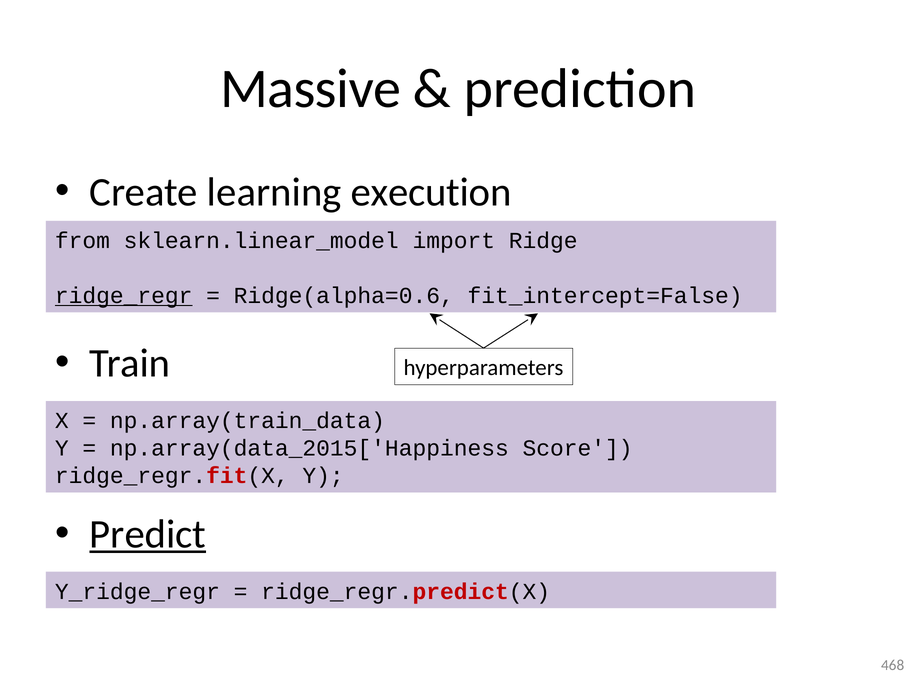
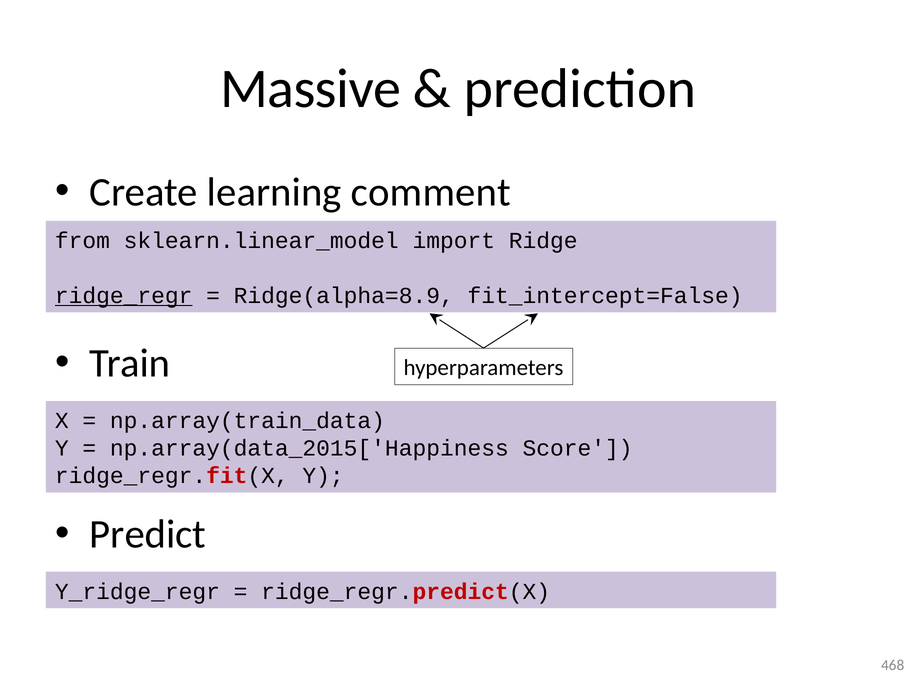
execution: execution -> comment (431, 192)
Ridge(alpha=0.6: Ridge(alpha=0.6 -> Ridge(alpha=8.9 (344, 296)
Predict underline: present -> none (148, 535)
